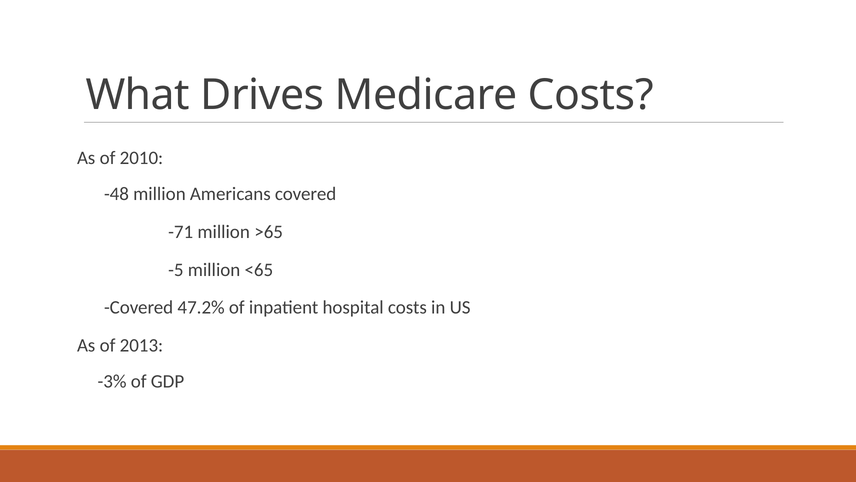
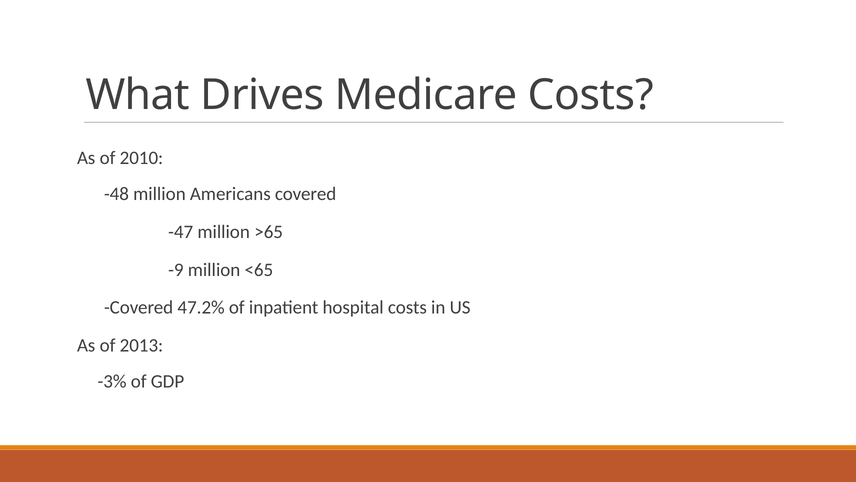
-71: -71 -> -47 (181, 232)
-5: -5 -> -9 (176, 270)
